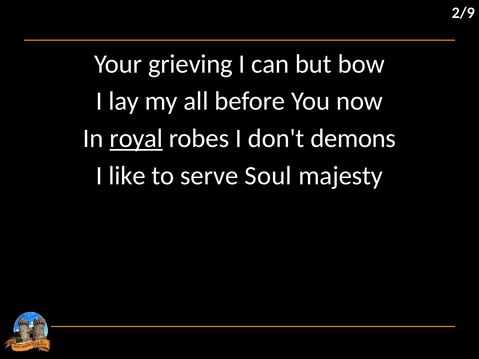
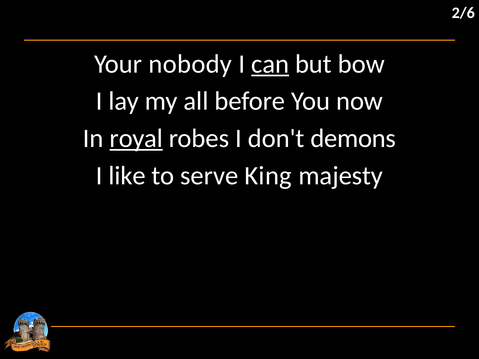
2/9: 2/9 -> 2/6 (463, 13)
grieving: grieving -> nobody (190, 64)
can underline: none -> present (270, 64)
Soul: Soul -> King (268, 176)
